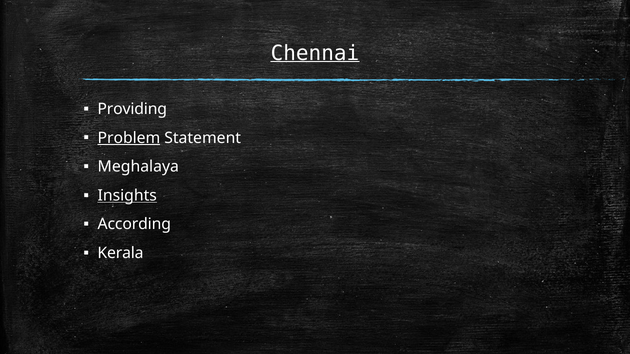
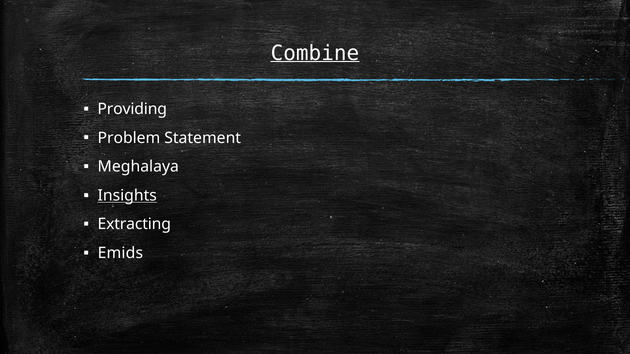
Chennai: Chennai -> Combine (315, 54)
Problem underline: present -> none (129, 138)
According: According -> Extracting (134, 225)
Kerala: Kerala -> Emids (120, 253)
